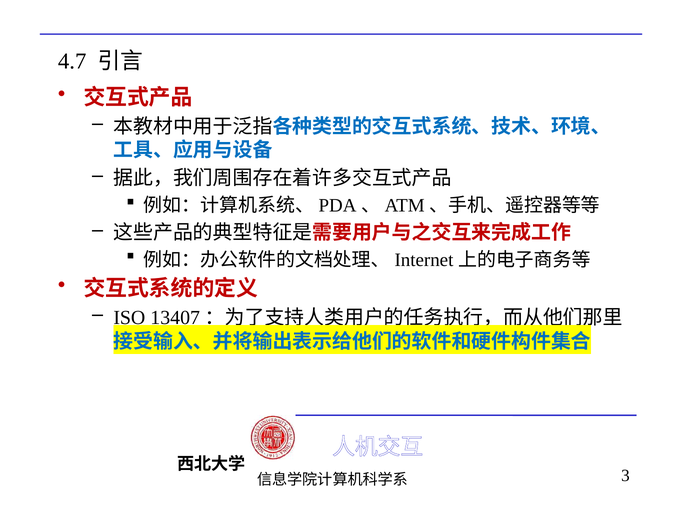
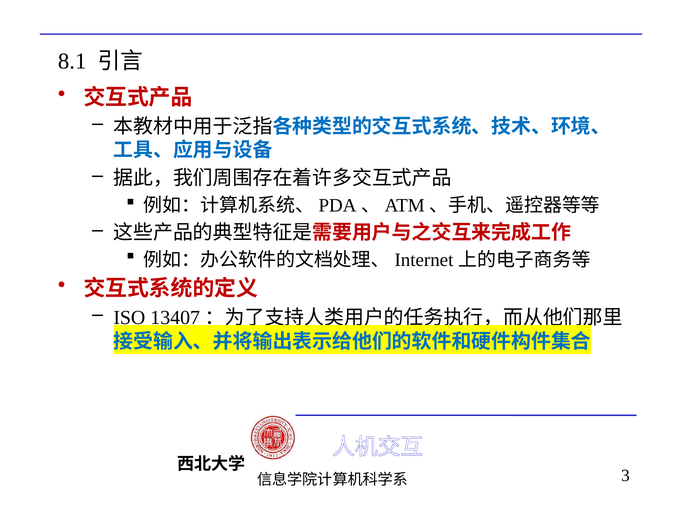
4.7: 4.7 -> 8.1 (72, 61)
